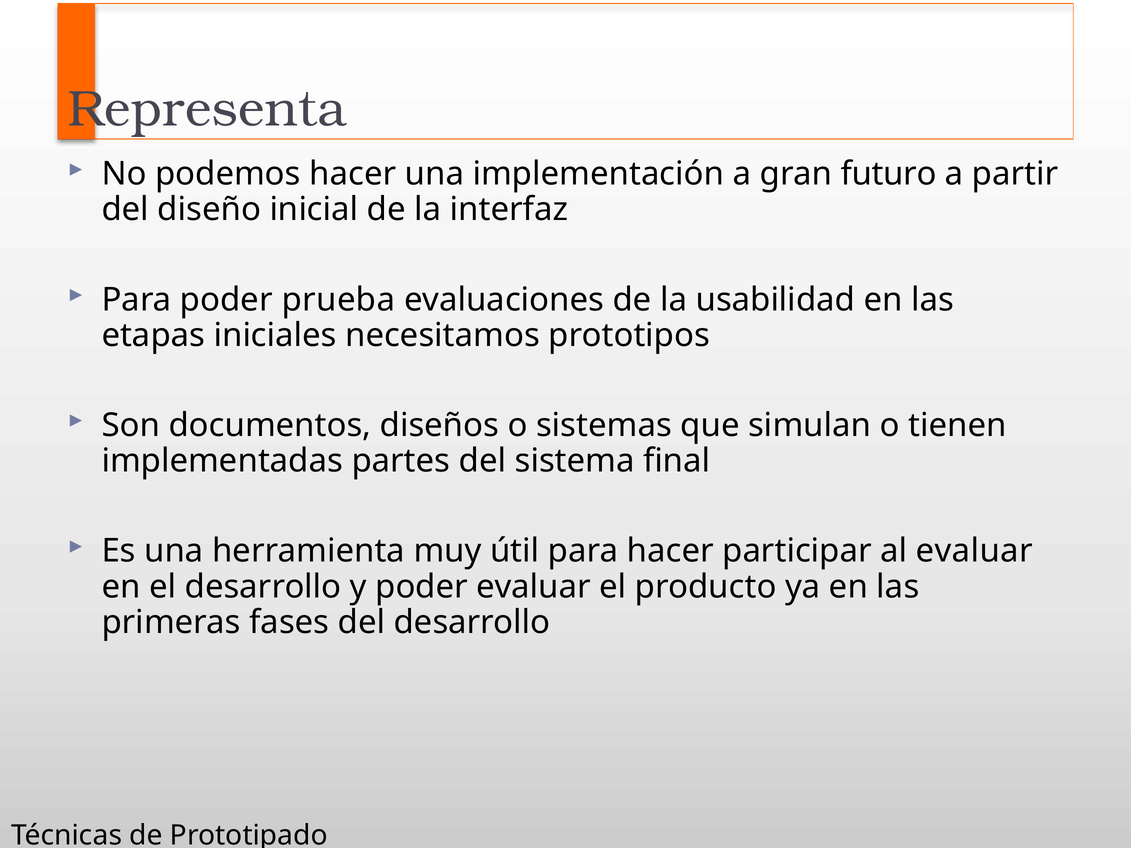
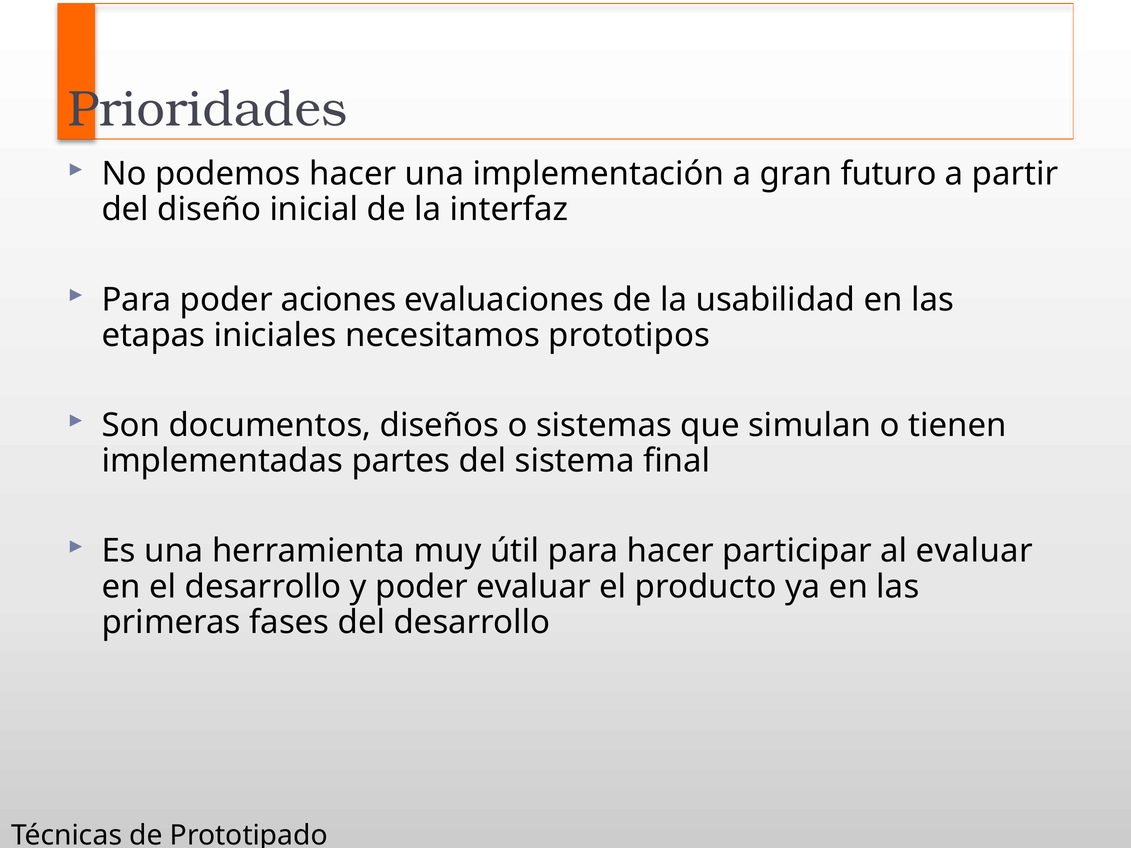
Representa: Representa -> Prioridades (207, 109)
prueba: prueba -> aciones (339, 300)
